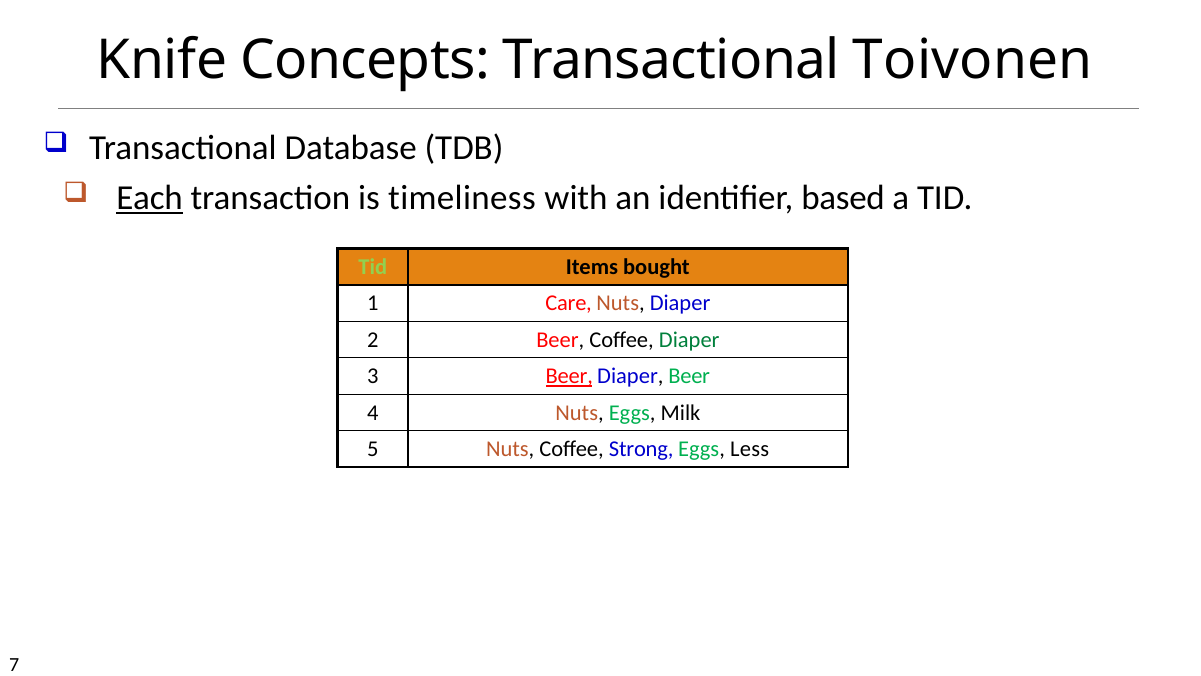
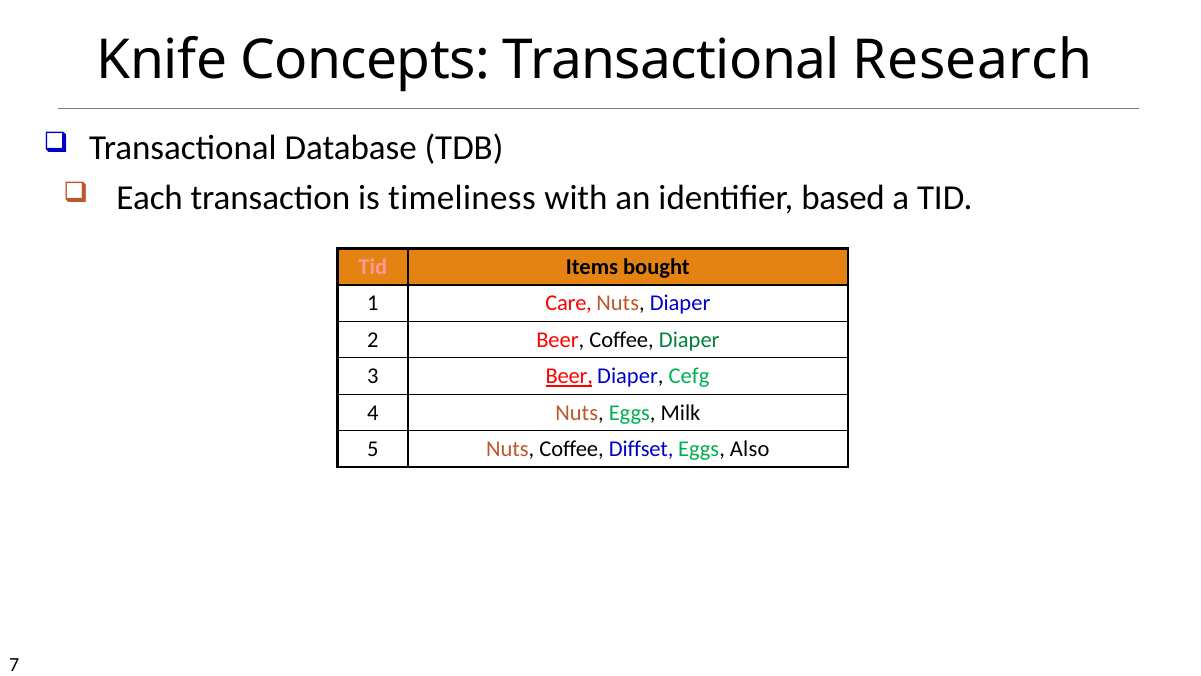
Toivonen: Toivonen -> Research (973, 61)
Each underline: present -> none (150, 198)
Tid colour: light green -> pink (373, 267)
Diaper Beer: Beer -> Cefg (689, 376)
Strong: Strong -> Diffset (641, 449)
Less: Less -> Also (750, 449)
